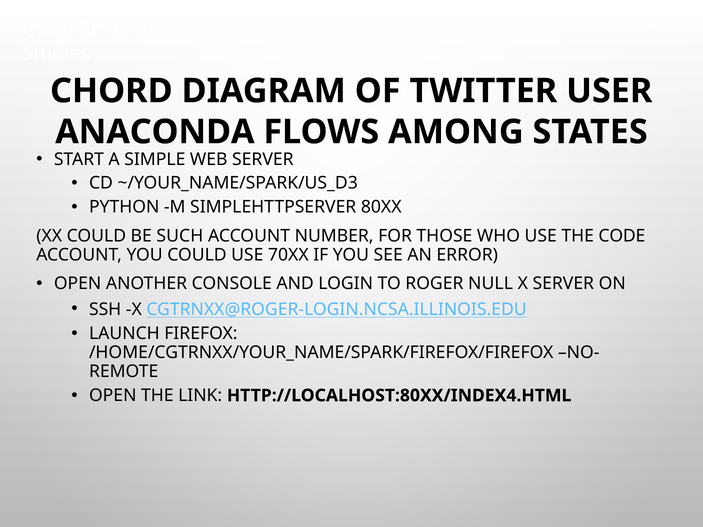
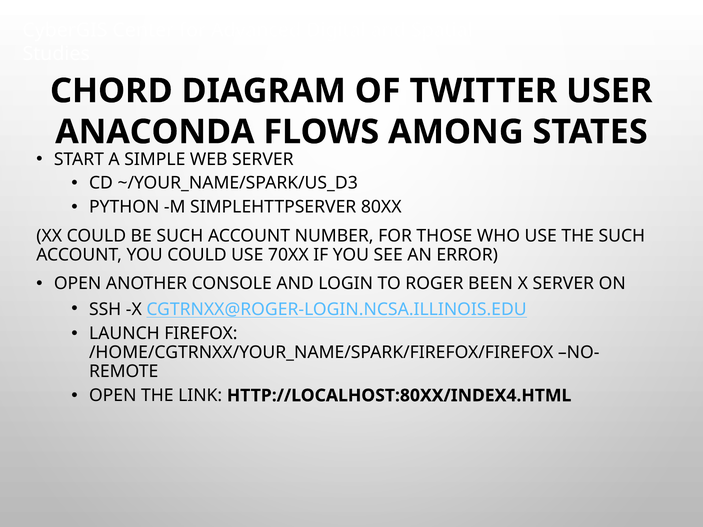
THE CODE: CODE -> SUCH (622, 236)
NULL: NULL -> BEEN (491, 284)
